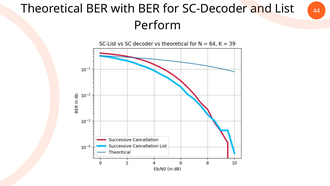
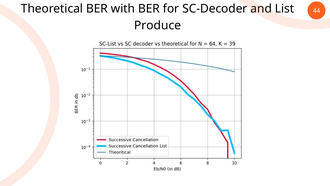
Perform: Perform -> Produce (158, 25)
